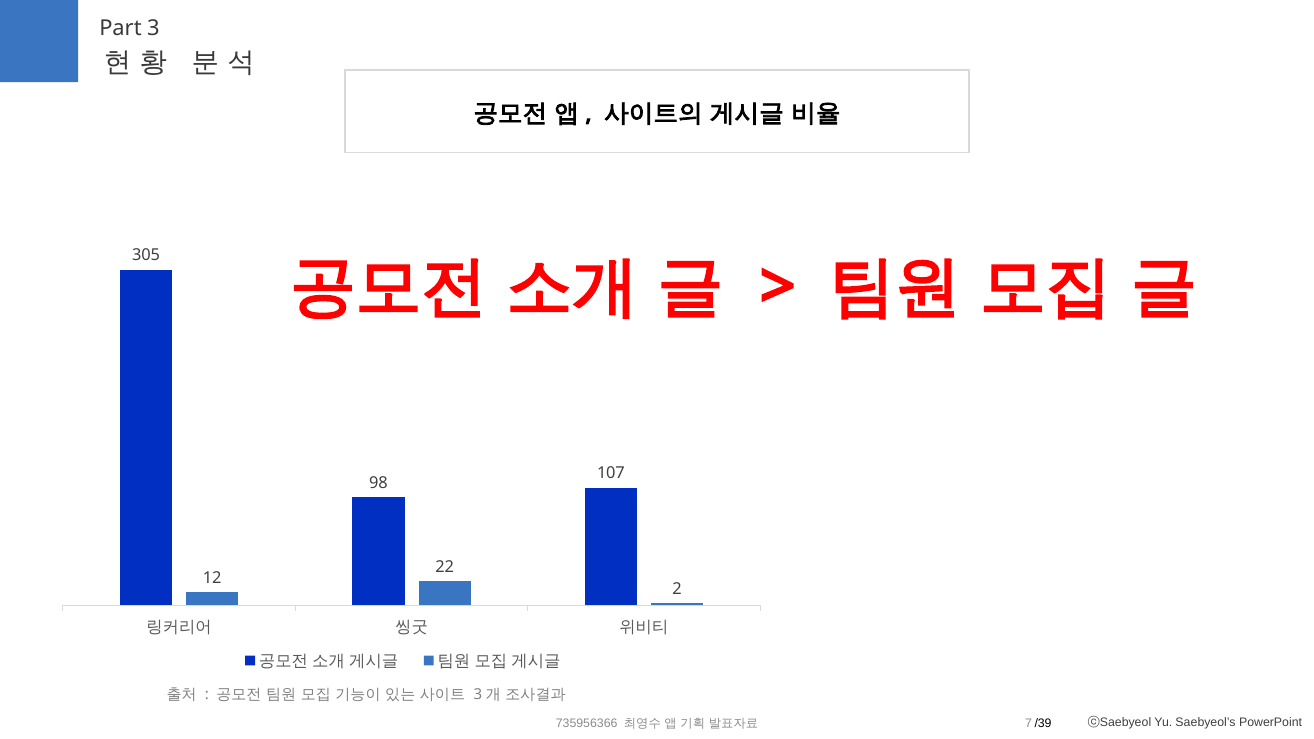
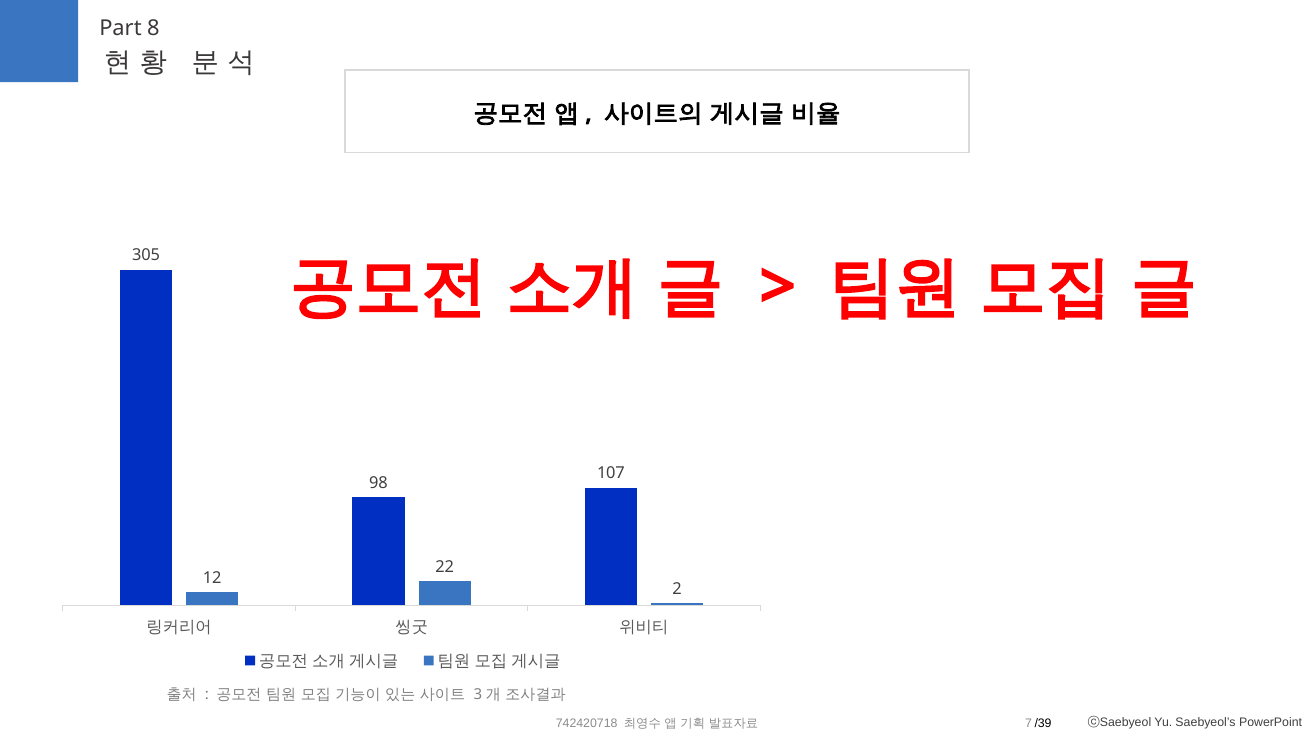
3: 3 -> 8 (153, 28)
735956366: 735956366 -> 742420718 (587, 723)
